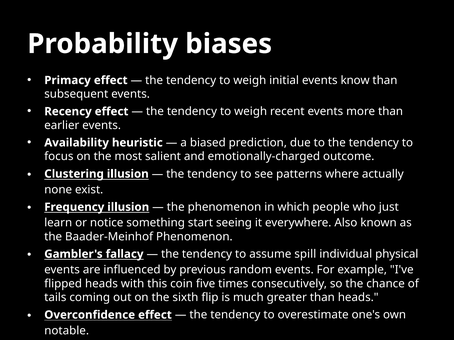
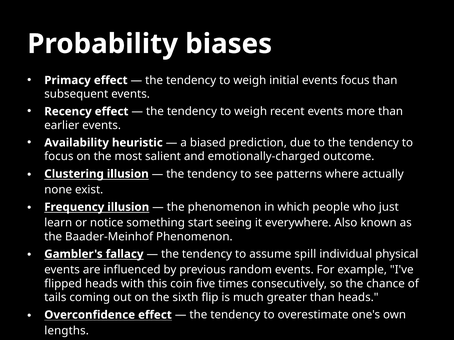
events know: know -> focus (355, 80)
notable: notable -> lengths (67, 331)
